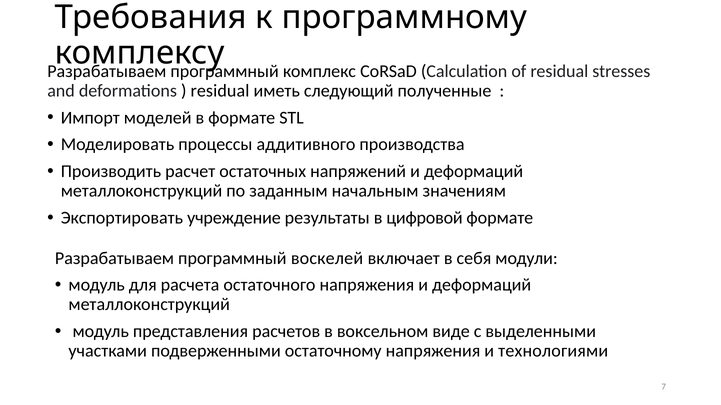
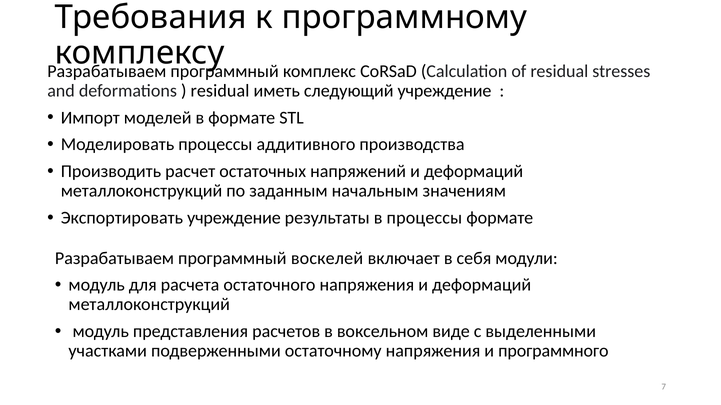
следующий полученные: полученные -> учреждение (444, 91)
в цифровой: цифровой -> процессы (424, 218)
технологиями: технологиями -> программного (553, 351)
